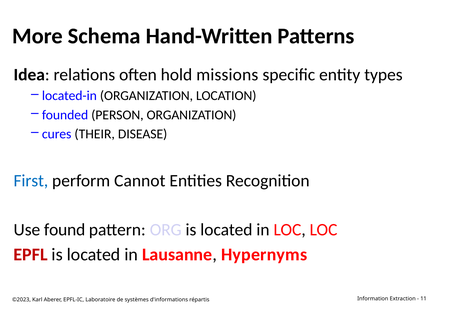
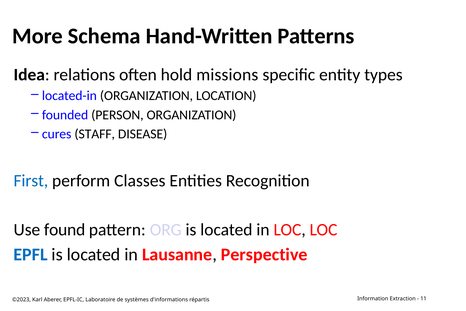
THEIR: THEIR -> STAFF (95, 134)
Cannot: Cannot -> Classes (140, 181)
EPFL colour: red -> blue (31, 254)
Hypernyms: Hypernyms -> Perspective (264, 254)
